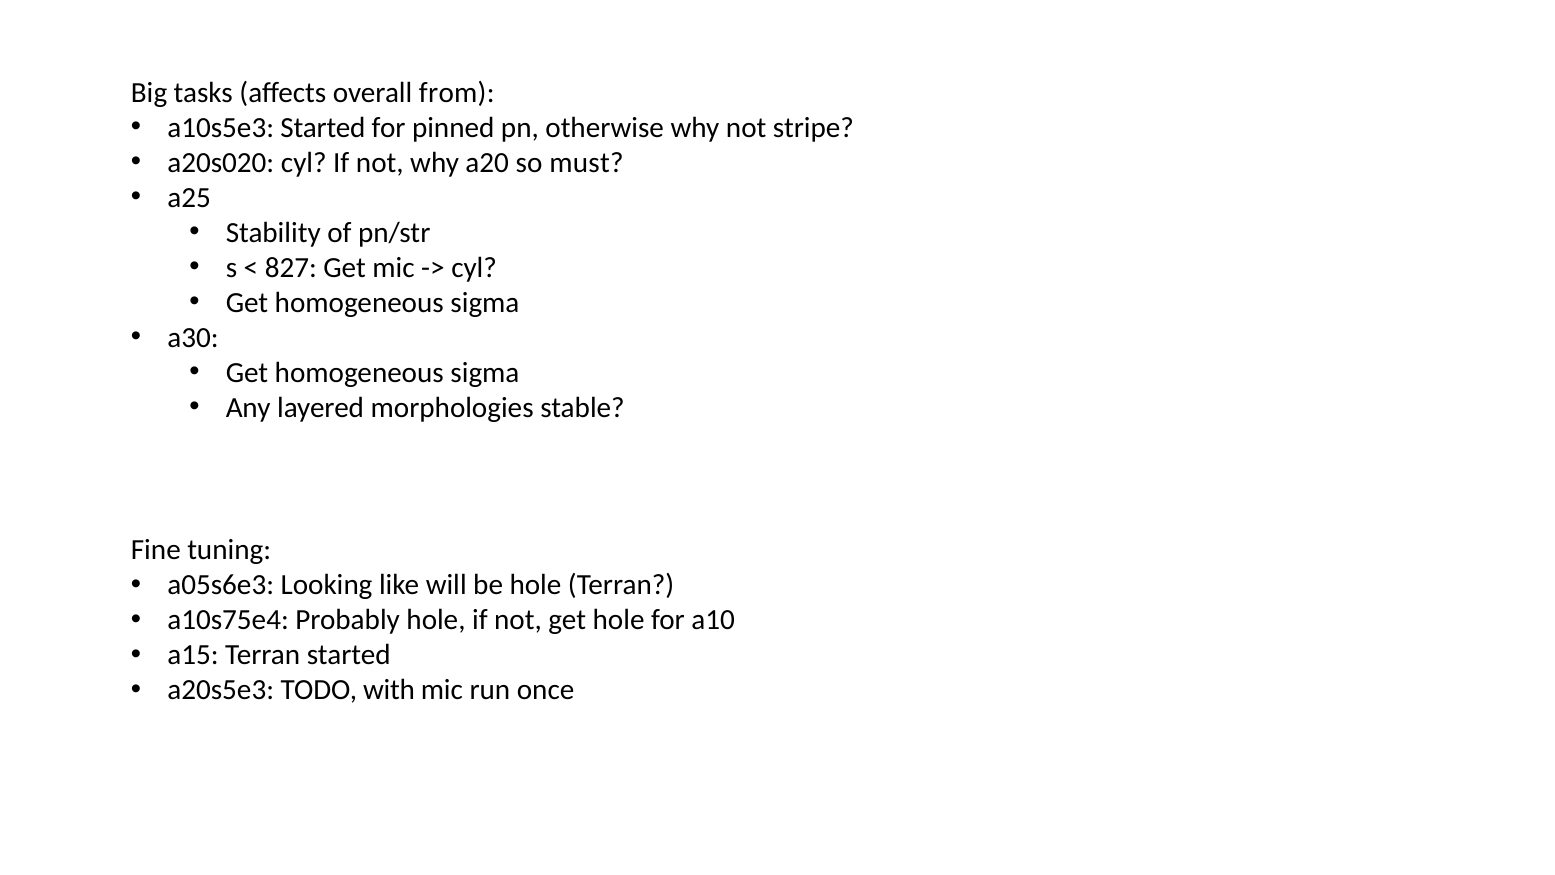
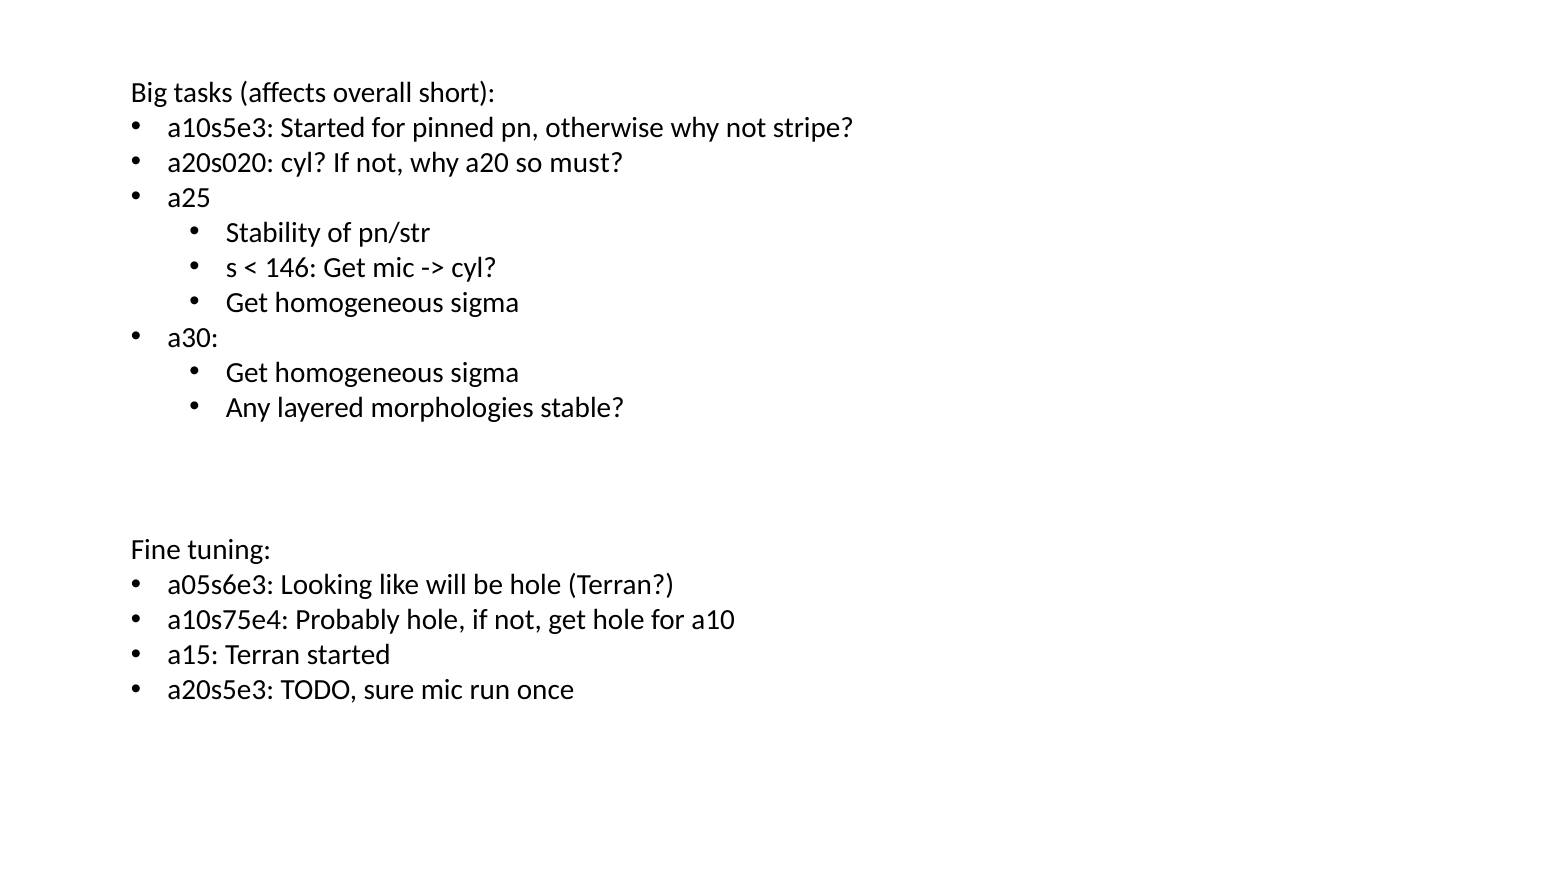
from: from -> short (457, 92)
827: 827 -> 146 (291, 267)
with: with -> sure (389, 690)
